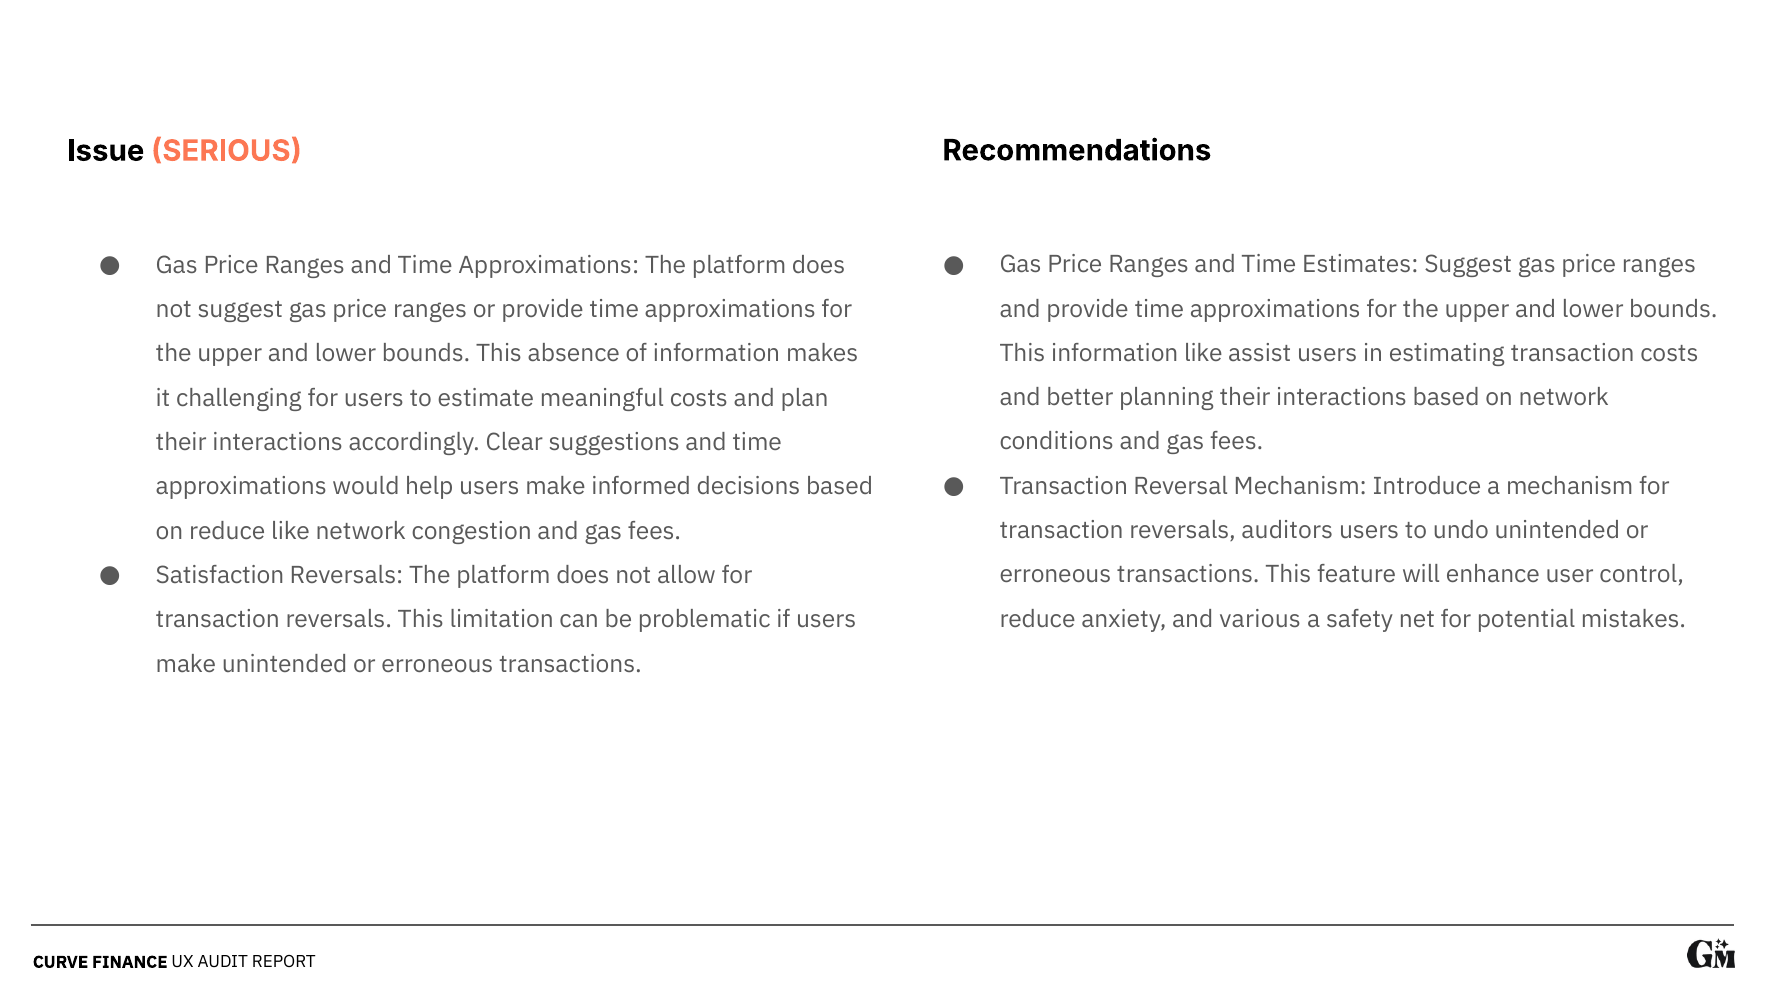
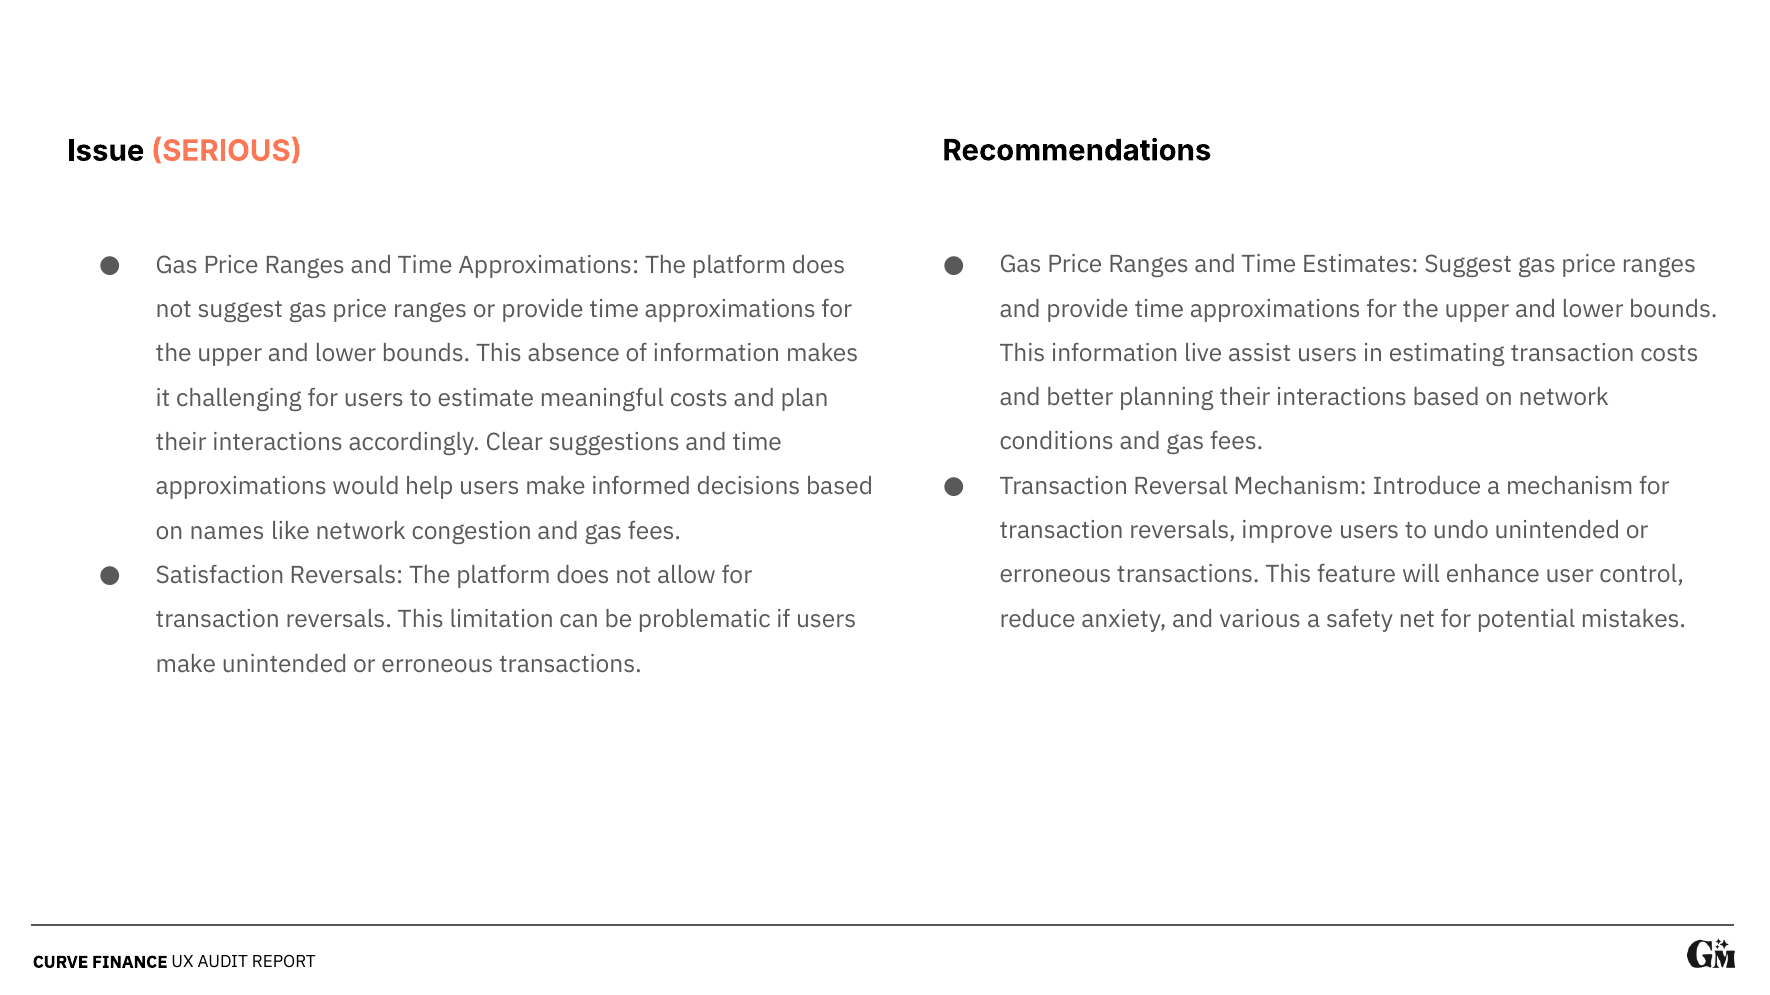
information like: like -> live (1203, 353)
auditors: auditors -> improve (1287, 531)
on reduce: reduce -> names (227, 531)
